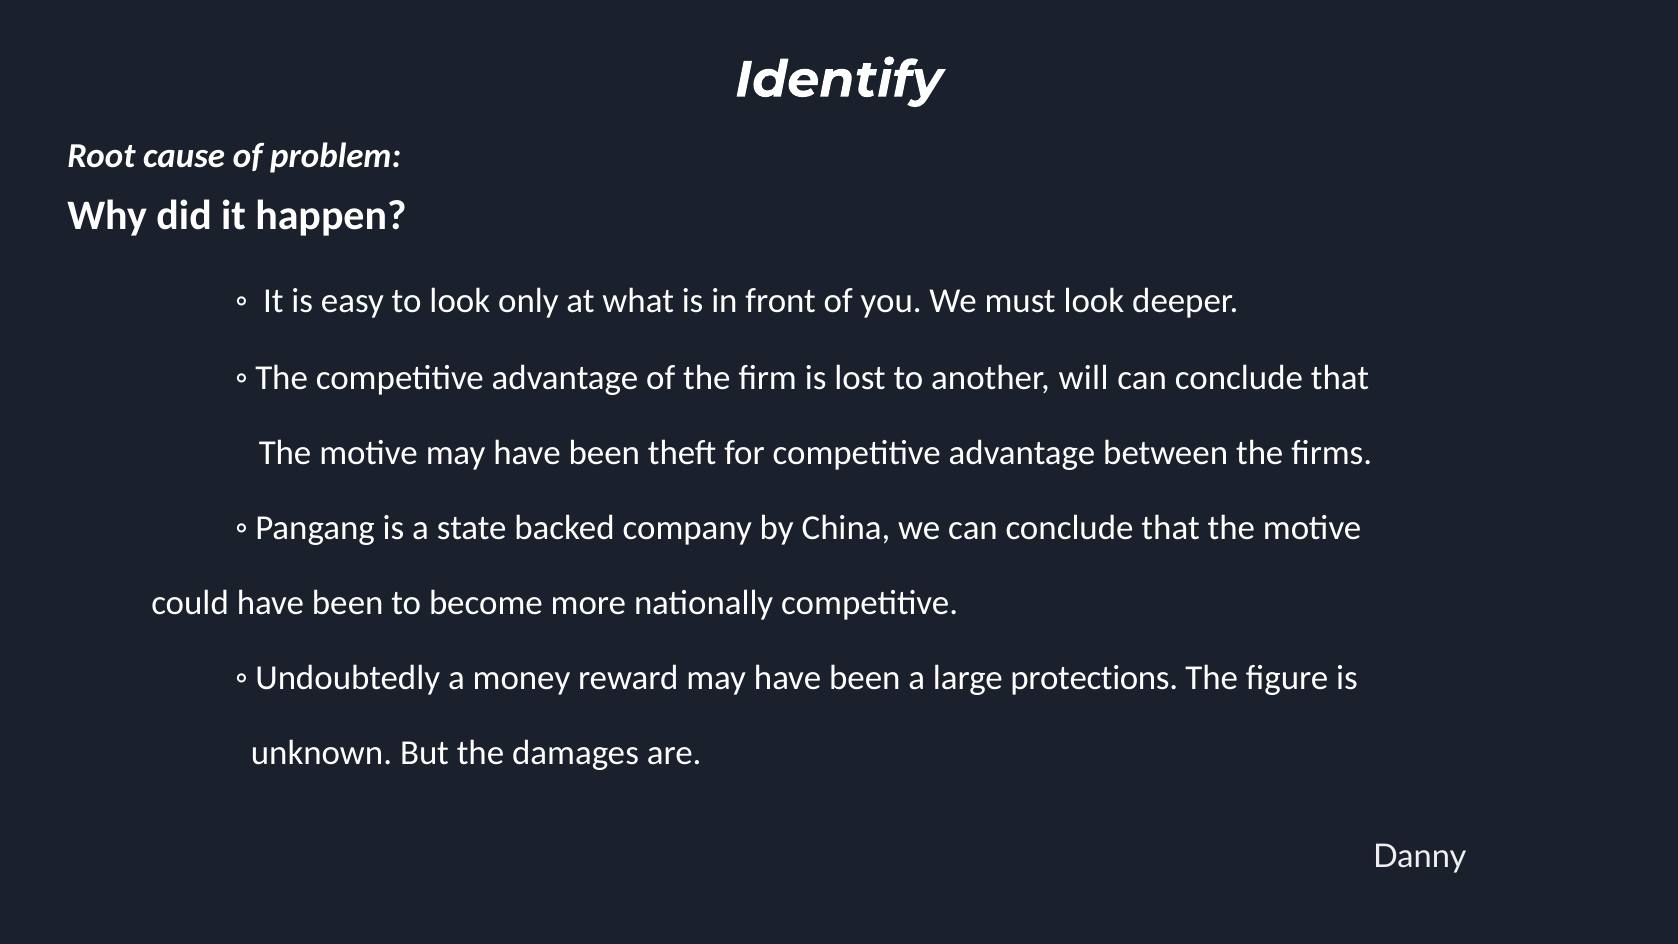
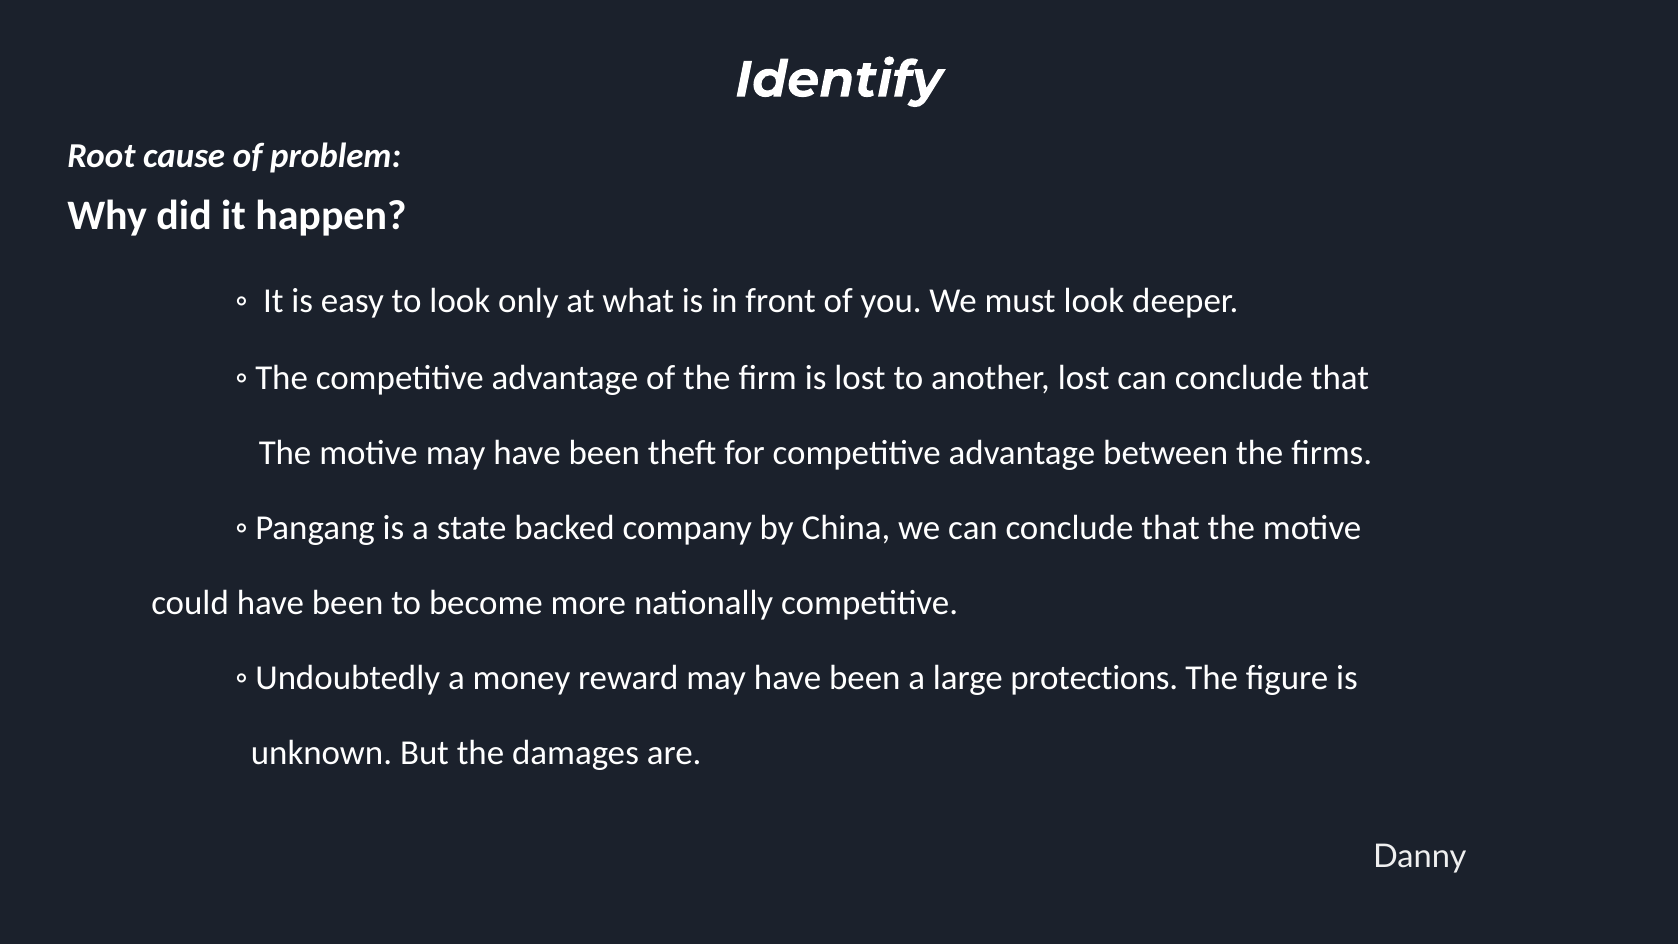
another will: will -> lost (1084, 377)
